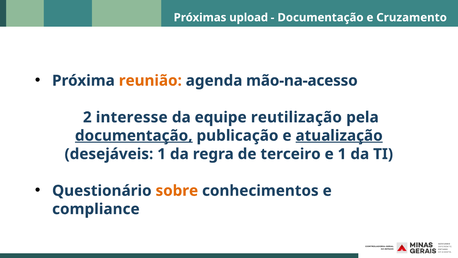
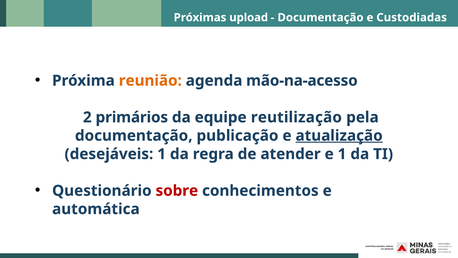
Cruzamento: Cruzamento -> Custodiadas (412, 17)
interesse: interesse -> primários (132, 117)
documentação underline: present -> none (134, 135)
terceiro: terceiro -> atender (291, 154)
sobre colour: orange -> red (177, 190)
compliance: compliance -> automática (96, 209)
